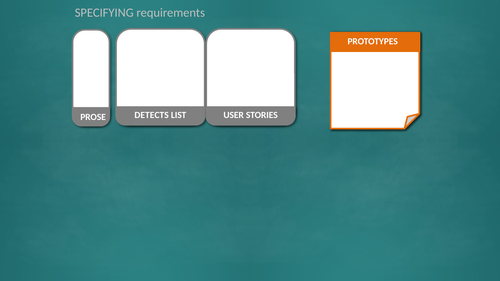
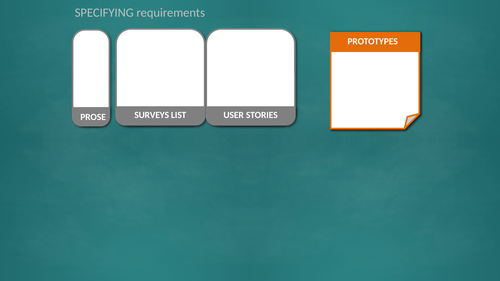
DETECTS: DETECTS -> SURVEYS (152, 115)
